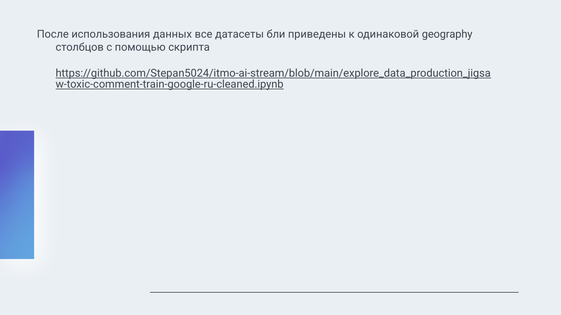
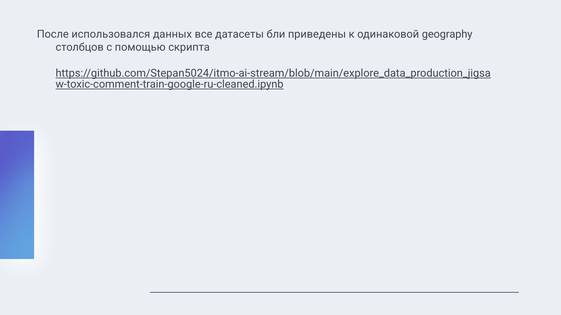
использования: использования -> использовался (111, 34)
